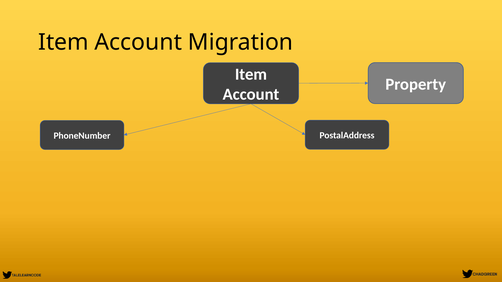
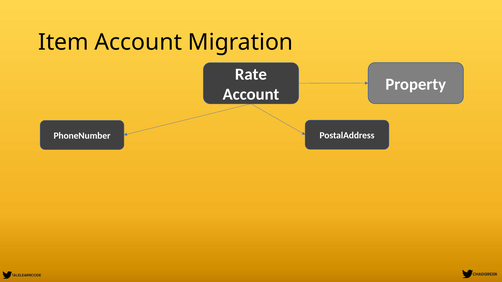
Item: Item -> Rate (251, 74)
